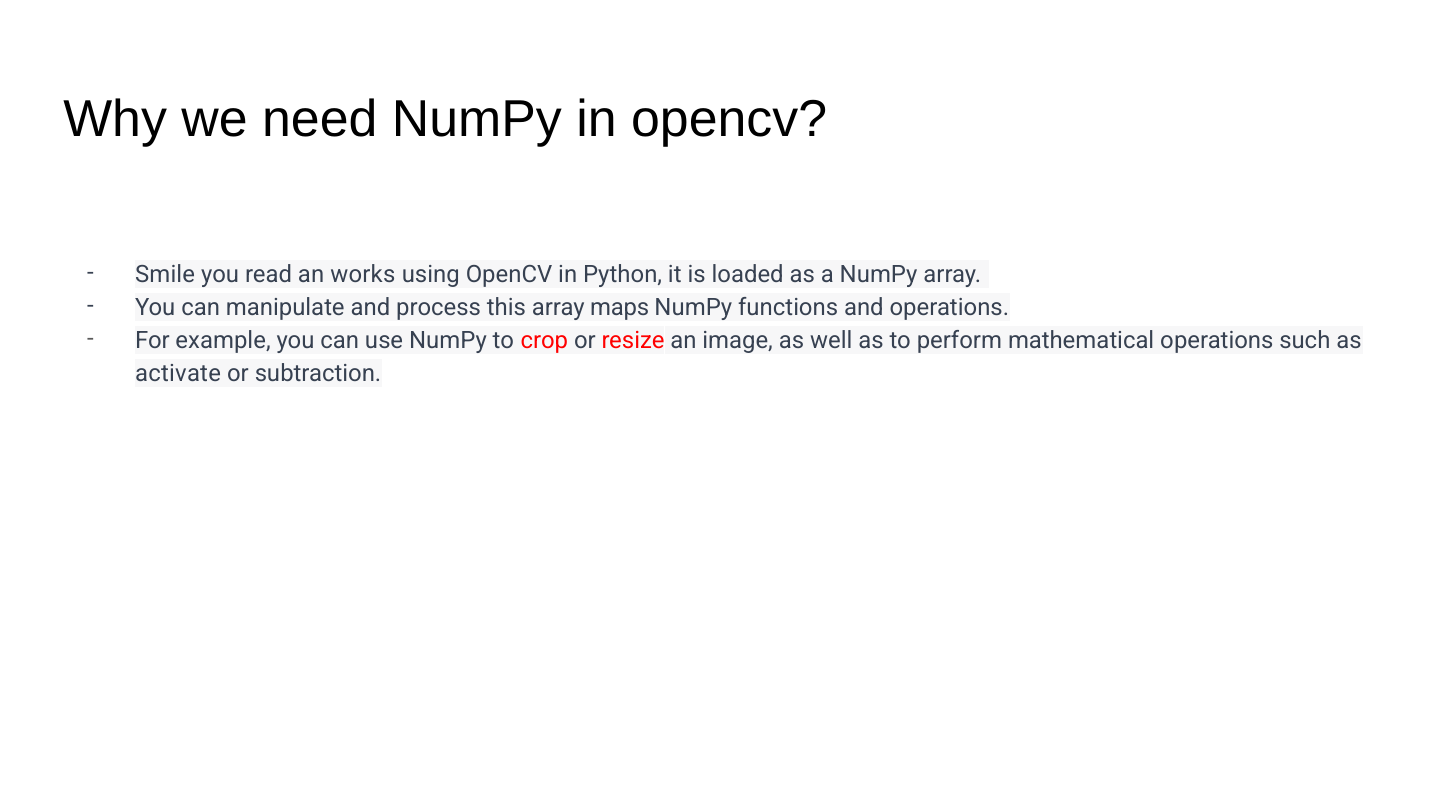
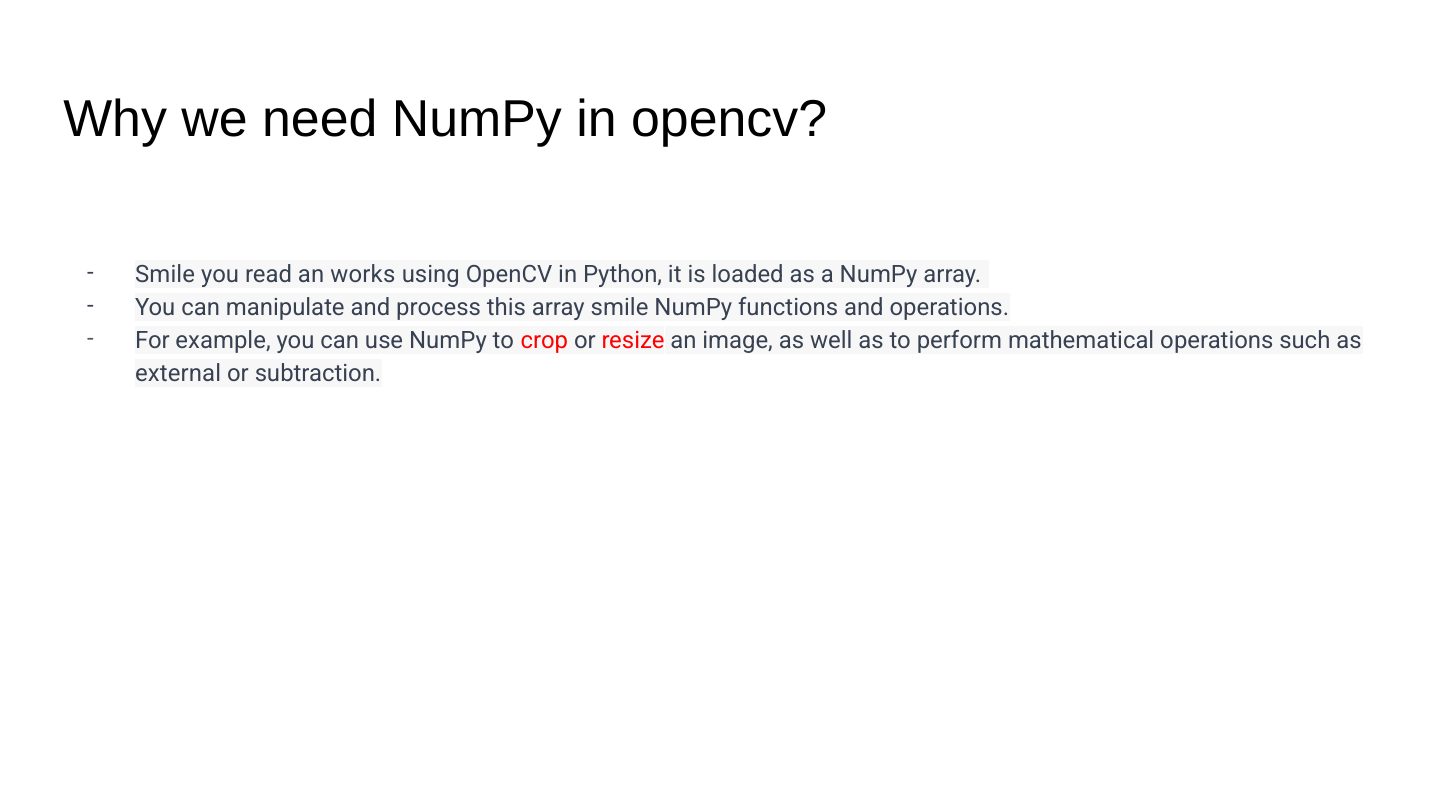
array maps: maps -> smile (620, 307)
activate: activate -> external (178, 373)
